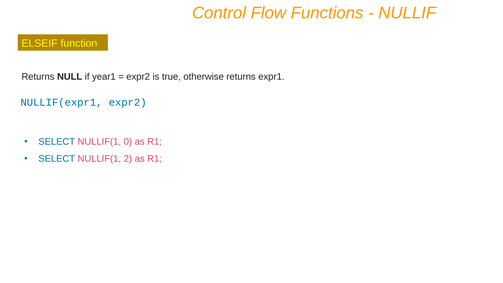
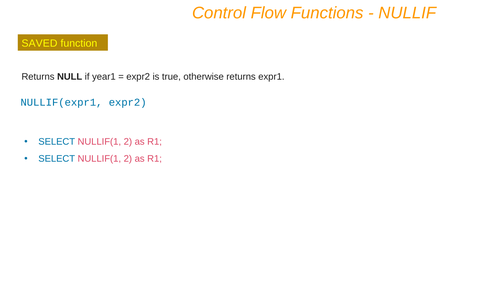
ELSEIF: ELSEIF -> SAVED (40, 43)
0: 0 -> 2 (128, 142)
